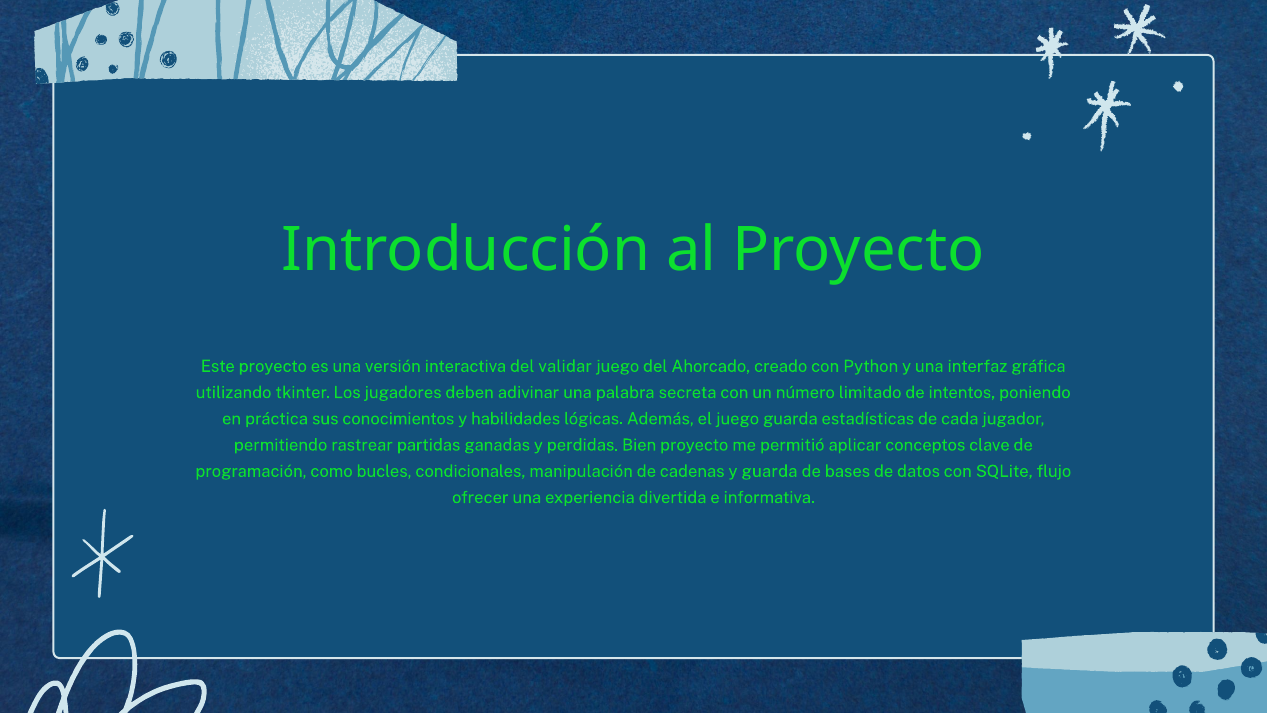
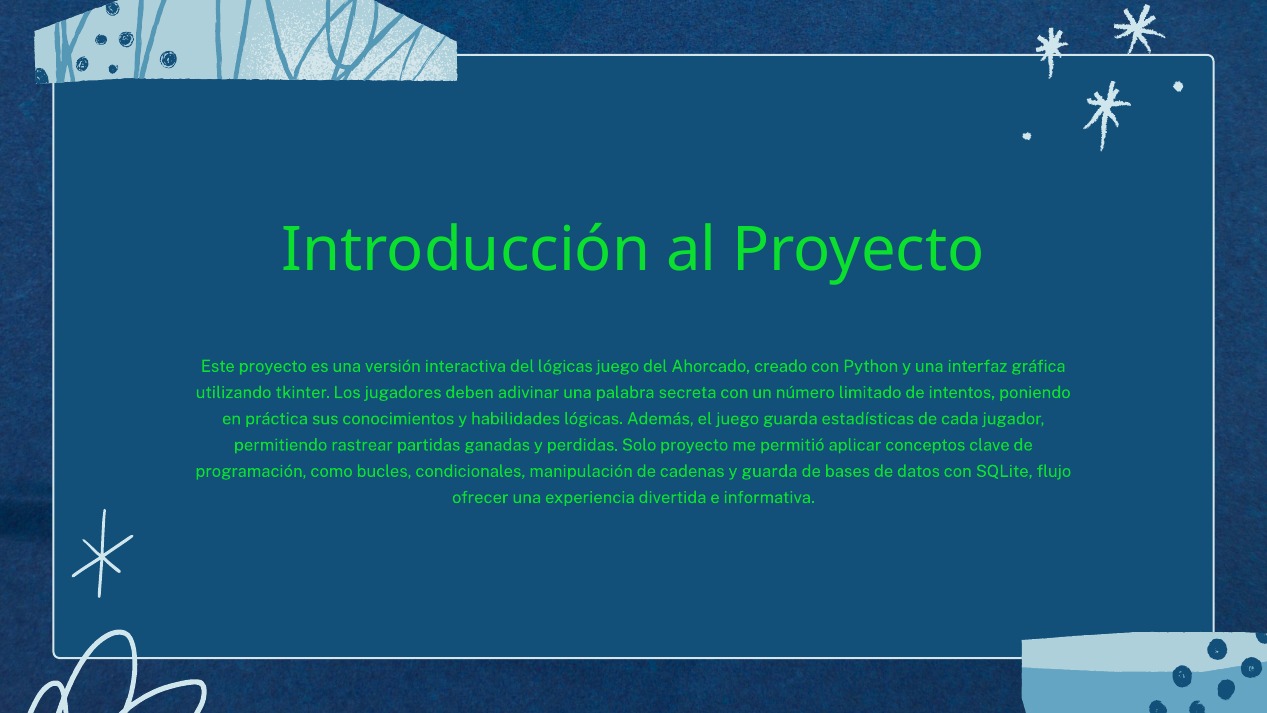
del validar: validar -> lógicas (565, 366)
Bien: Bien -> Solo (639, 445)
